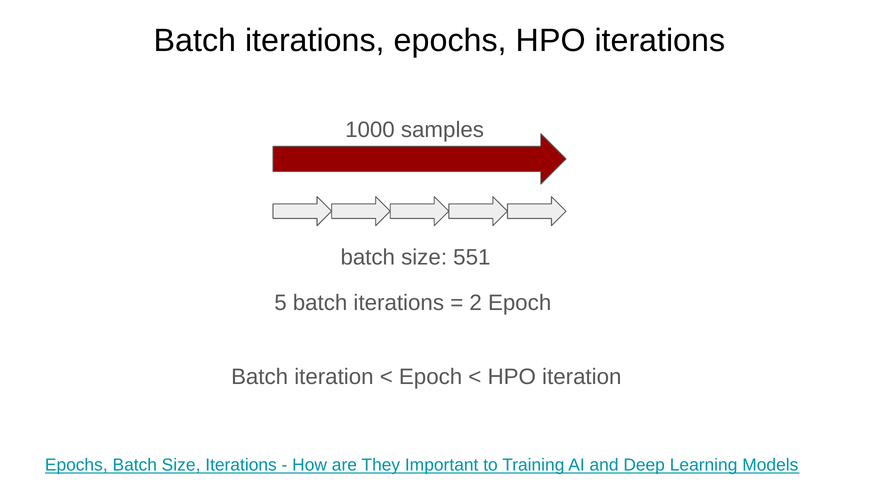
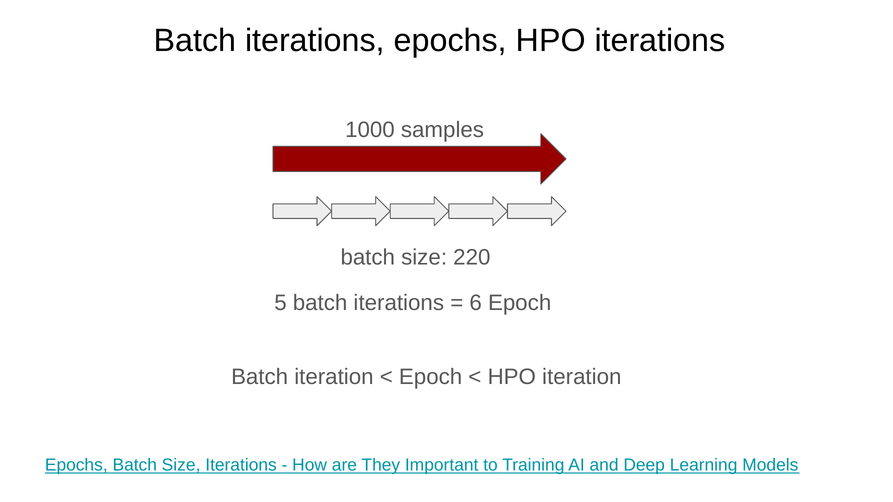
551: 551 -> 220 (472, 258)
2: 2 -> 6 (476, 303)
